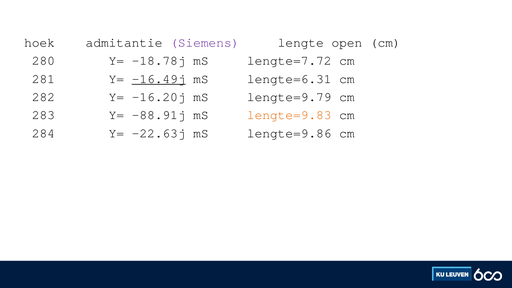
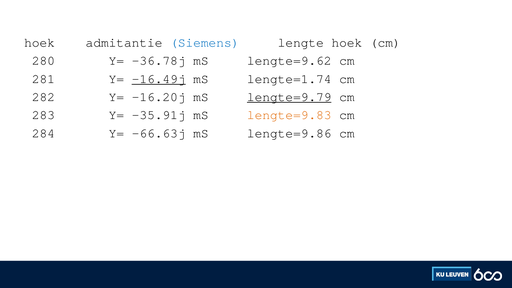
Siemens colour: purple -> blue (205, 43)
lengte open: open -> hoek (347, 43)
-18.78j: -18.78j -> -36.78j (159, 61)
lengte=7.72: lengte=7.72 -> lengte=9.62 (289, 61)
lengte=6.31: lengte=6.31 -> lengte=1.74 (289, 79)
lengte=9.79 underline: none -> present (289, 97)
-88.91j: -88.91j -> -35.91j (159, 115)
-22.63j: -22.63j -> -66.63j (159, 133)
